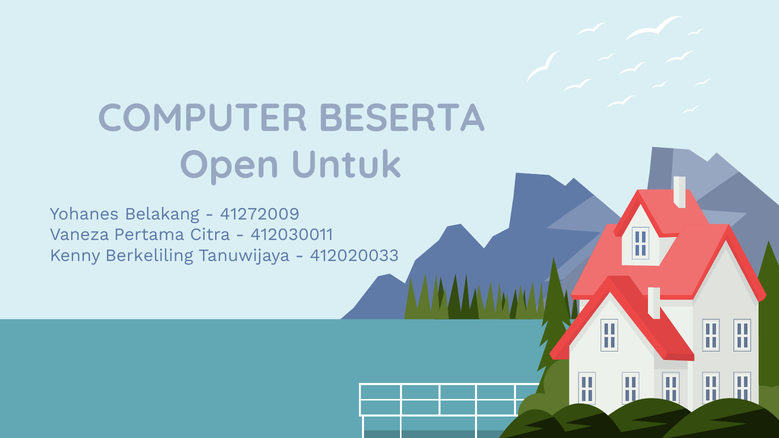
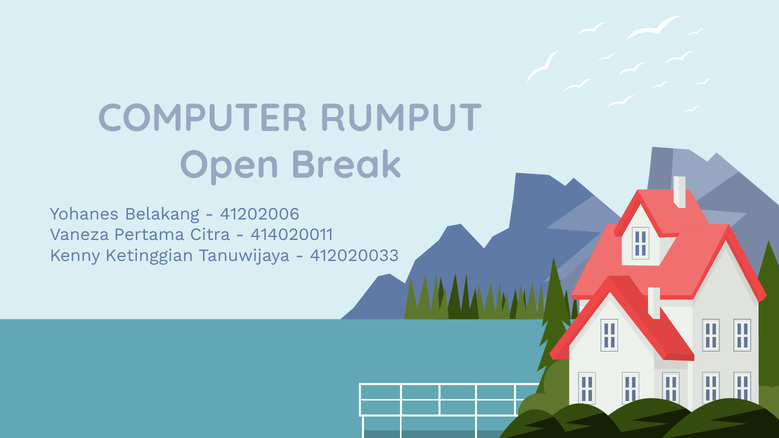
BESERTA: BESERTA -> RUMPUT (401, 118)
Untuk: Untuk -> Break (346, 165)
41272009: 41272009 -> 41202006 (260, 214)
412030011: 412030011 -> 414020011 (292, 235)
Berkeliling: Berkeliling -> Ketinggian (149, 256)
